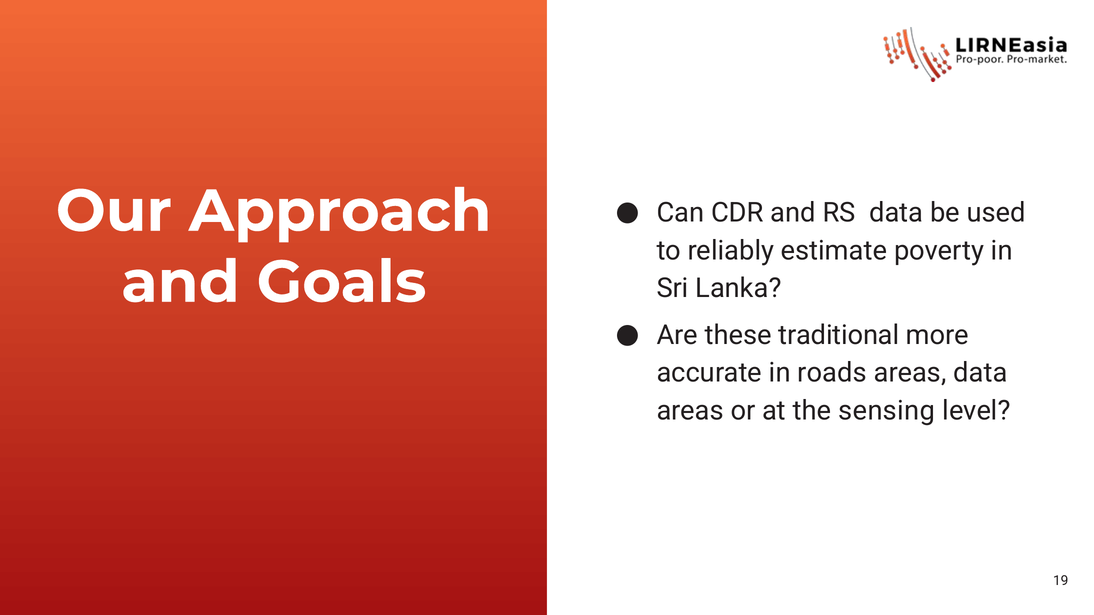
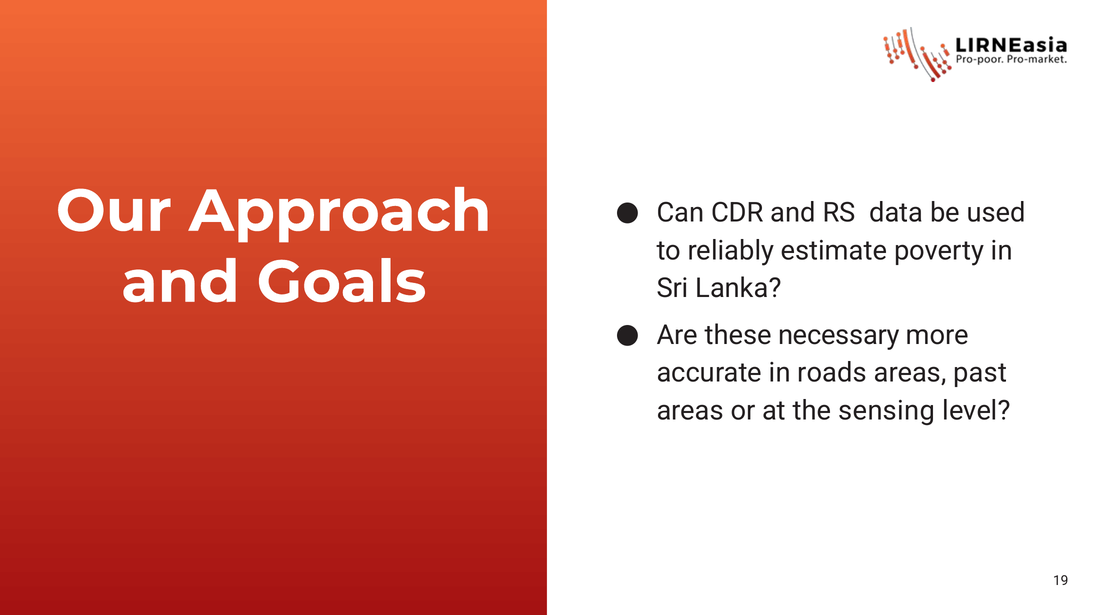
traditional: traditional -> necessary (839, 335)
areas data: data -> past (980, 373)
